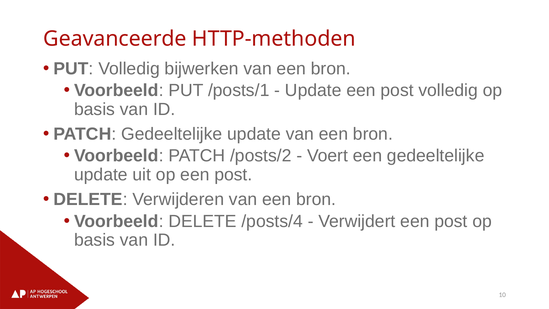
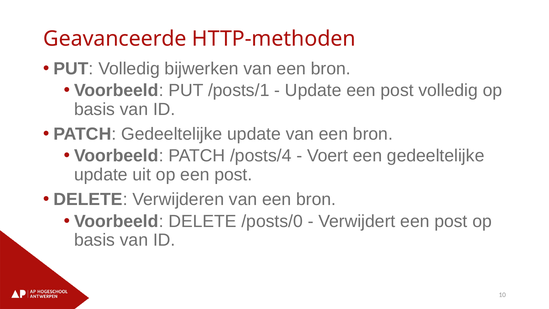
/posts/2: /posts/2 -> /posts/4 (261, 156)
/posts/4: /posts/4 -> /posts/0 (272, 221)
